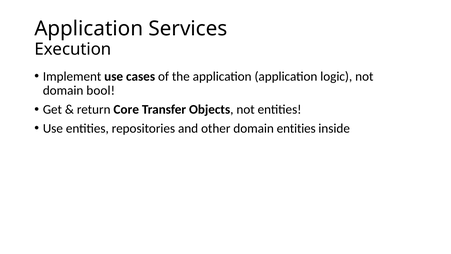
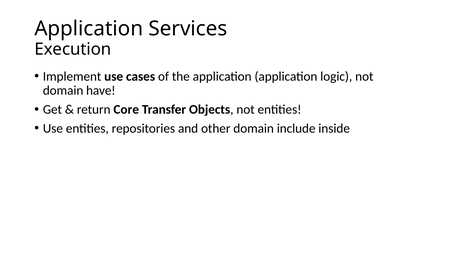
bool: bool -> have (101, 90)
domain entities: entities -> include (296, 128)
